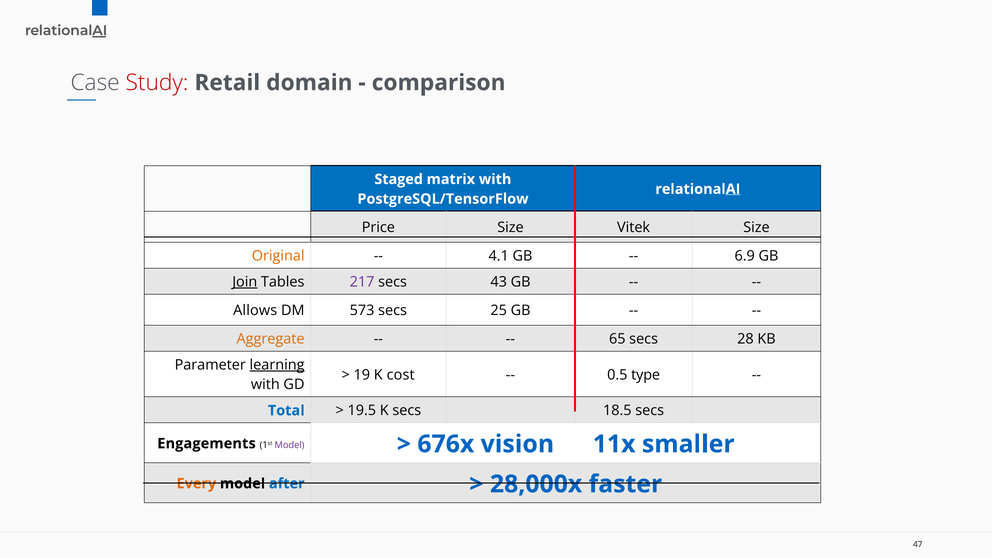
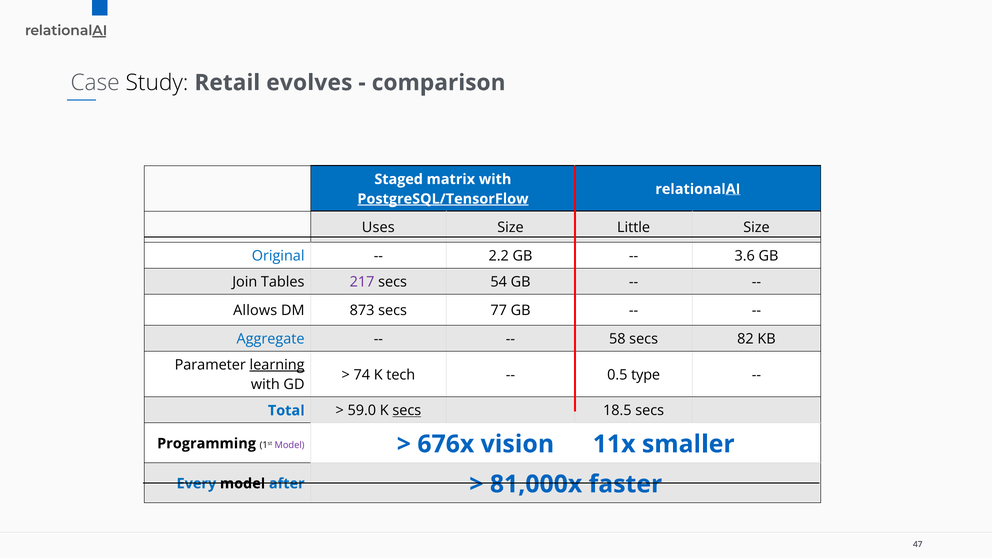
Study colour: red -> black (157, 83)
domain: domain -> evolves (309, 83)
PostgreSQL/TensorFlow underline: none -> present (443, 199)
Price: Price -> Uses (378, 227)
Vitek: Vitek -> Little (634, 227)
Original colour: orange -> blue (278, 256)
4.1: 4.1 -> 2.2 (499, 256)
6.9: 6.9 -> 3.6 (745, 256)
Join underline: present -> none (245, 282)
43: 43 -> 54 (499, 282)
573: 573 -> 873 (362, 311)
25: 25 -> 77 (499, 311)
Aggregate colour: orange -> blue (271, 339)
65: 65 -> 58 (617, 339)
28: 28 -> 82 (745, 339)
19: 19 -> 74 (362, 375)
cost: cost -> tech (401, 375)
19.5: 19.5 -> 59.0 (362, 411)
secs underline: none -> present (407, 411)
Engagements: Engagements -> Programming (207, 444)
Every colour: orange -> blue (196, 484)
28,000x: 28,000x -> 81,000x (536, 484)
